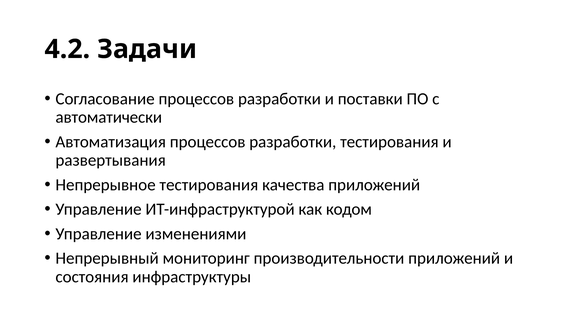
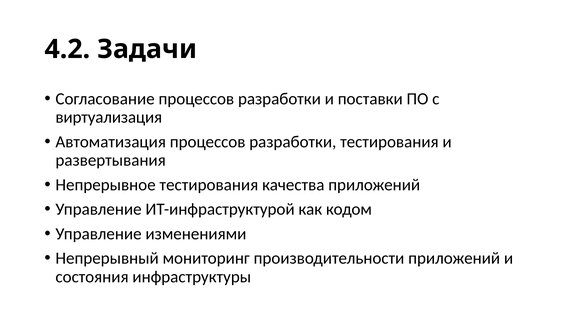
автоматически: автоматически -> виртуализация (109, 117)
